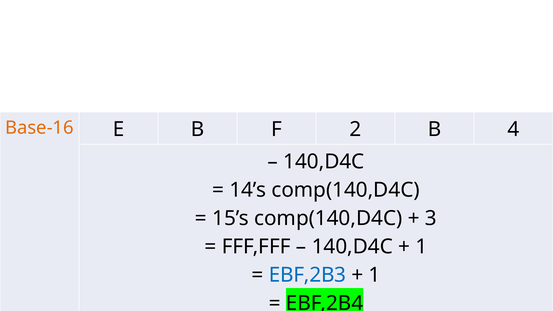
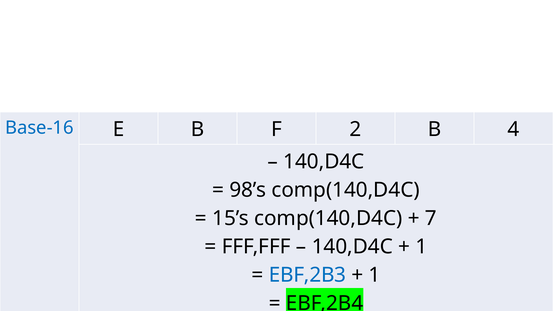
Base-16 colour: orange -> blue (39, 128)
14’s: 14’s -> 98’s (248, 190)
3: 3 -> 7 (431, 218)
